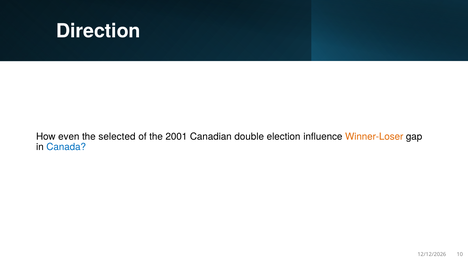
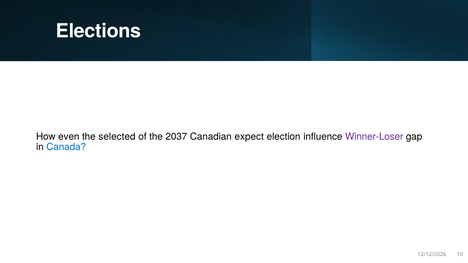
Direction: Direction -> Elections (98, 31)
2001: 2001 -> 2037 (176, 137)
double: double -> expect (249, 137)
Winner-Loser colour: orange -> purple (374, 137)
